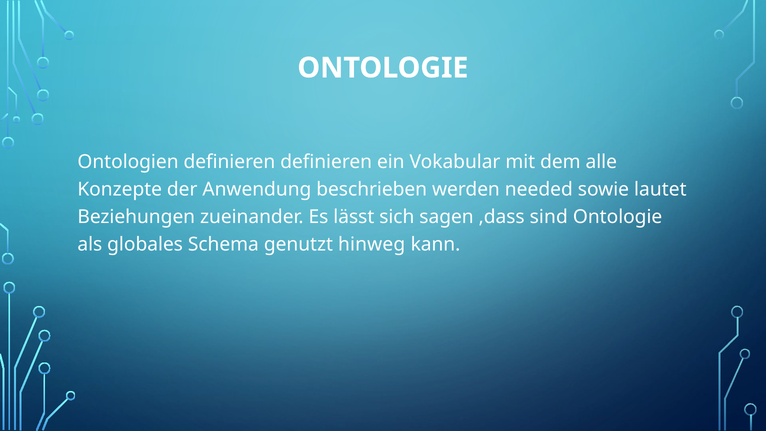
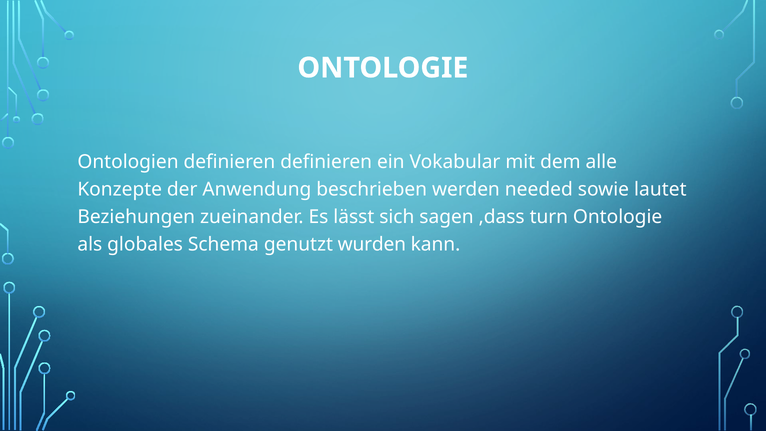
sind: sind -> turn (549, 217)
hinweg: hinweg -> wurden (372, 244)
